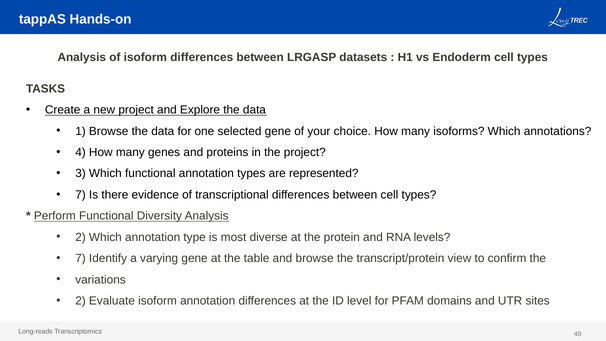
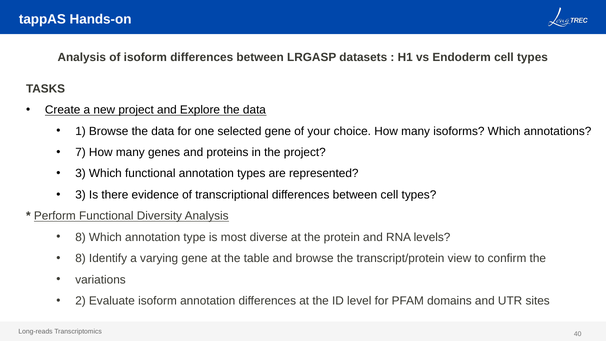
4: 4 -> 7 (81, 152)
7: 7 -> 3 (81, 195)
2: 2 -> 8 (81, 237)
7: 7 -> 8 (81, 258)
